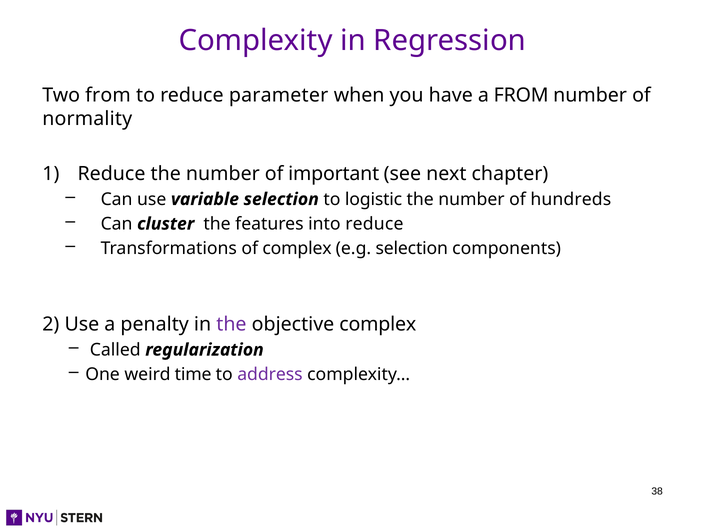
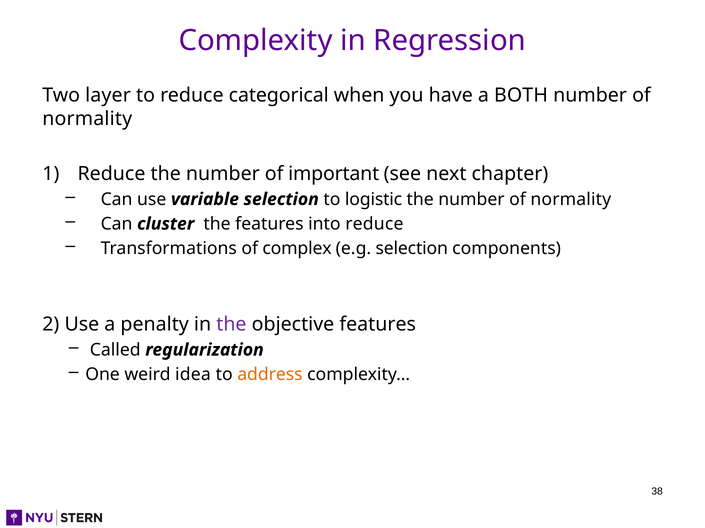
Two from: from -> layer (108, 95)
parameter: parameter -> categorical (279, 95)
a FROM: FROM -> BOTH (521, 95)
the number of hundreds: hundreds -> normality (571, 200)
objective complex: complex -> features (378, 325)
time: time -> idea (193, 375)
address colour: purple -> orange (270, 375)
